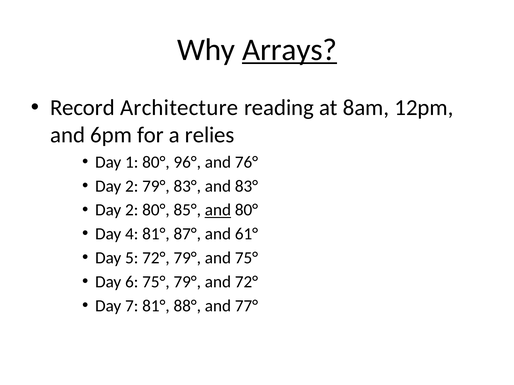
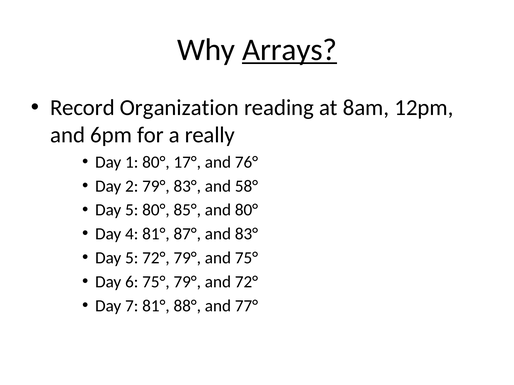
Architecture: Architecture -> Organization (179, 108)
relies: relies -> really (210, 135)
96°: 96° -> 17° (187, 162)
and 83°: 83° -> 58° (246, 186)
2: 2 -> 5 (132, 210)
and underline: present -> none (218, 210)
and 61°: 61° -> 83° (246, 234)
